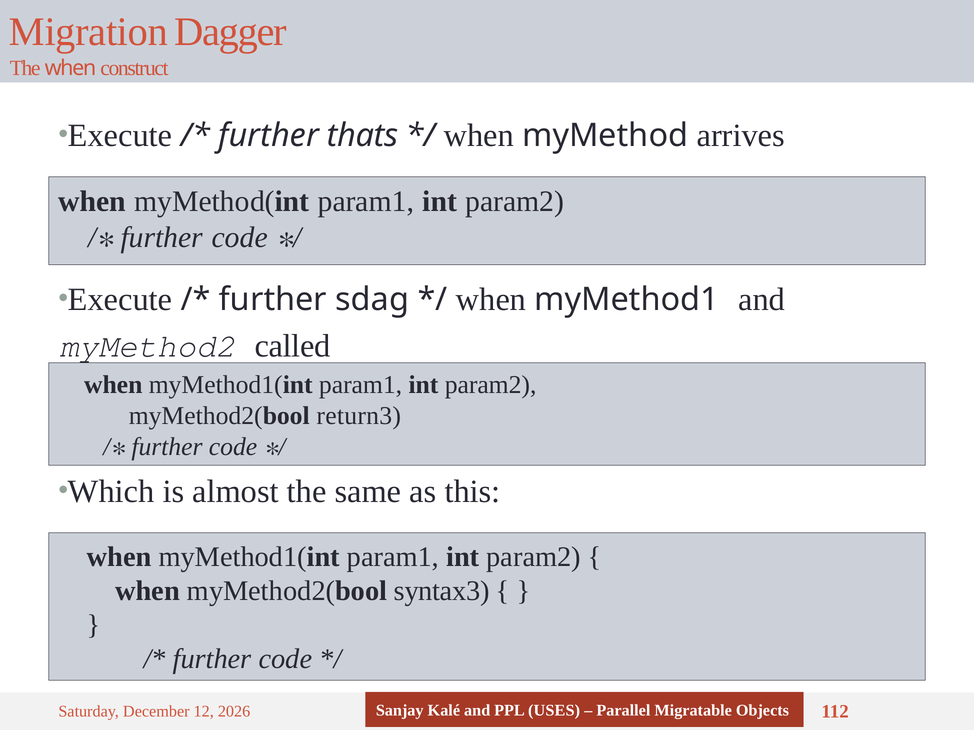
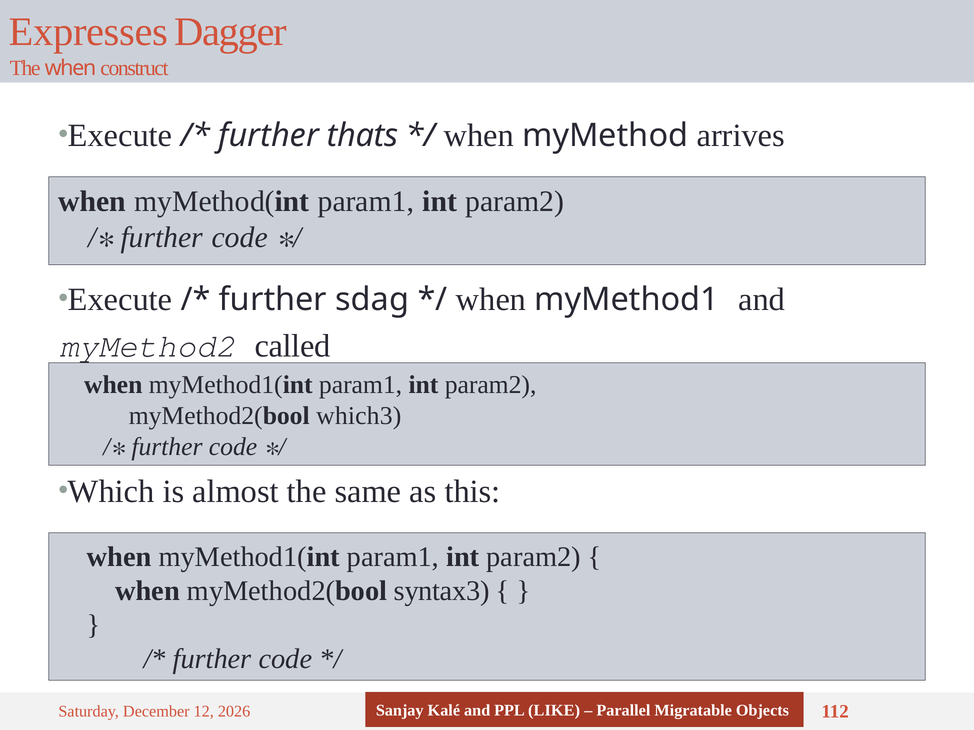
Migration: Migration -> Expresses (88, 32)
return3: return3 -> which3 (359, 416)
USES: USES -> LIKE (554, 711)
